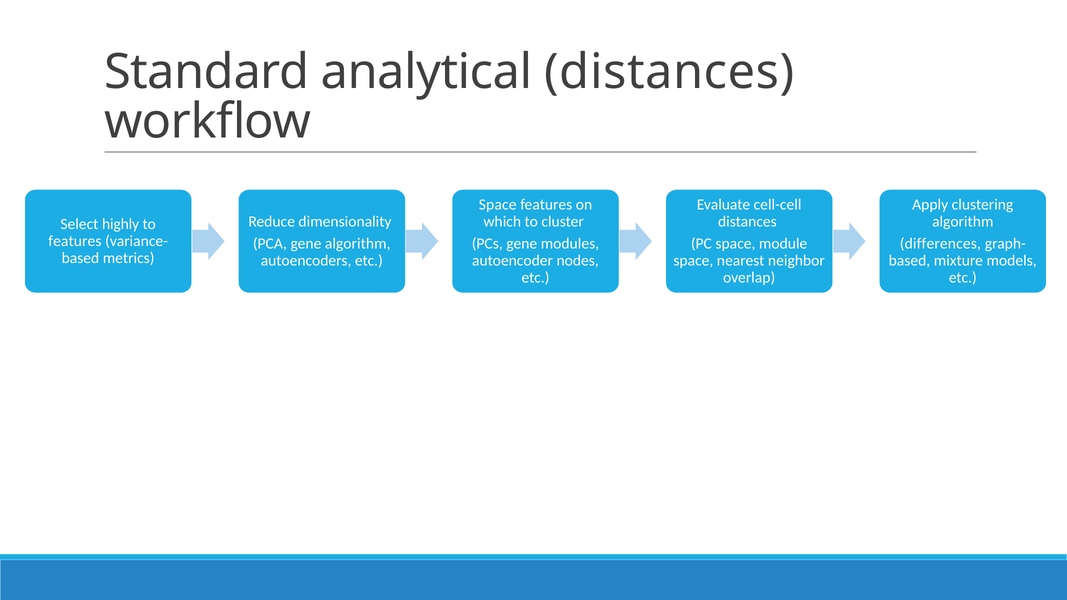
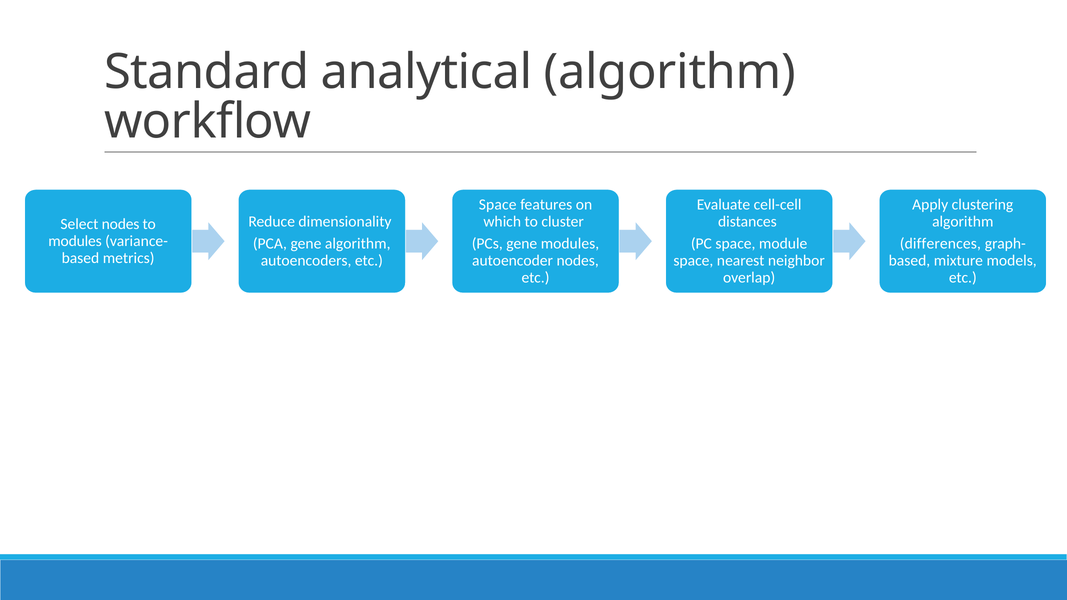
analytical distances: distances -> algorithm (670, 72)
Select highly: highly -> nodes (121, 224)
features: features -> modules (75, 241)
